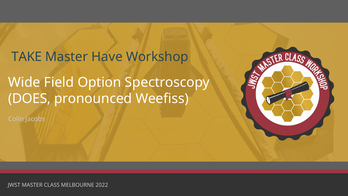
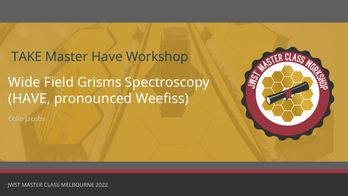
Option: Option -> Grisms (99, 82)
DOES: DOES -> HAVE (29, 99)
